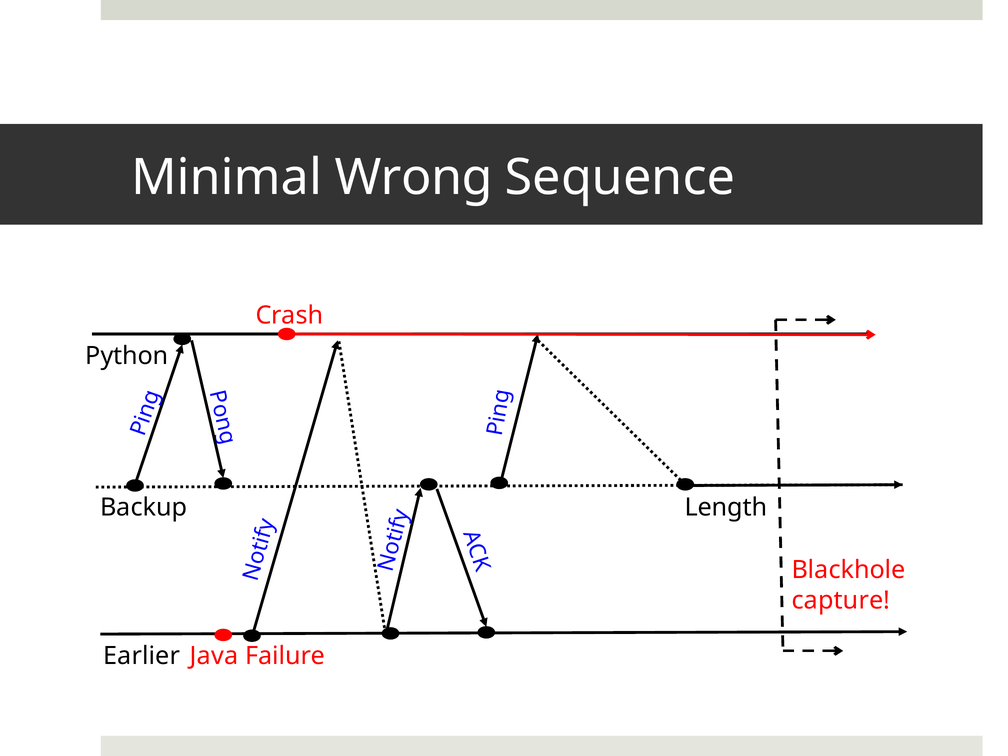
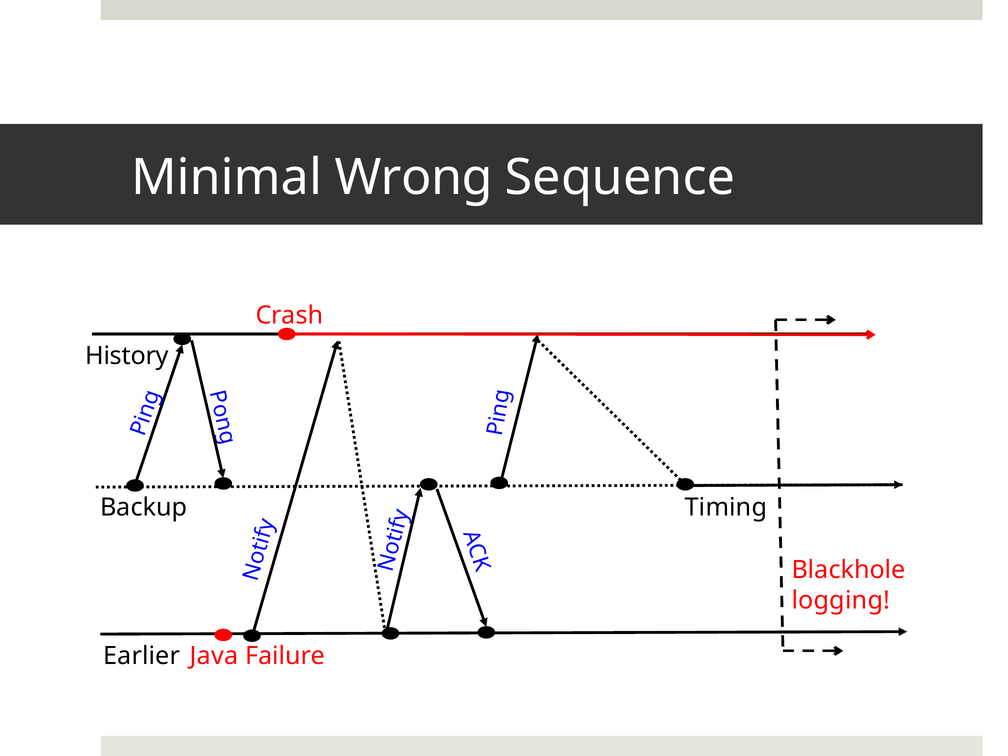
Python: Python -> History (127, 356)
Length: Length -> Timing (726, 507)
capture: capture -> logging (841, 600)
